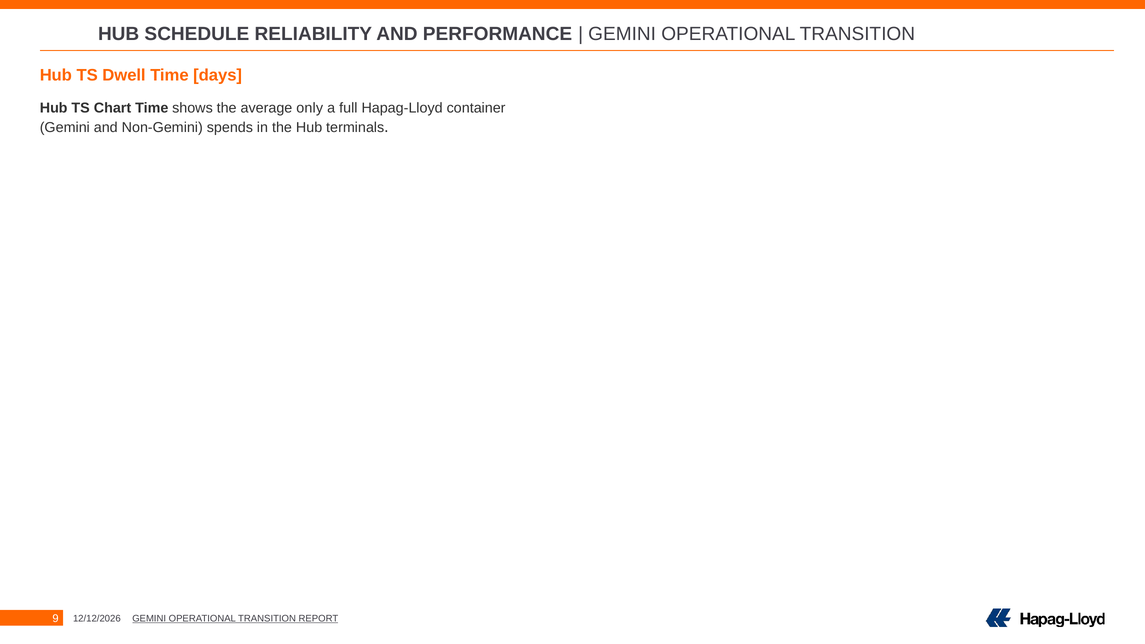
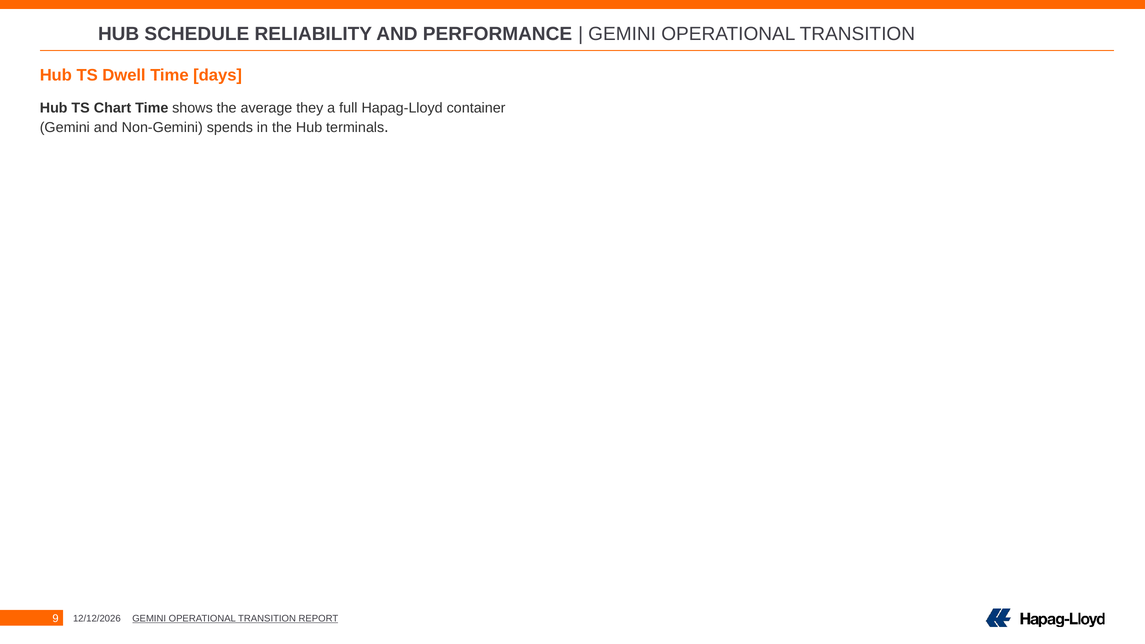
only: only -> they (310, 108)
